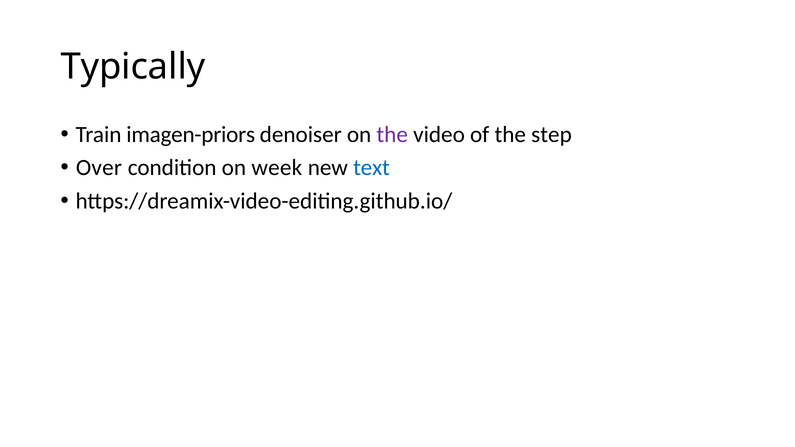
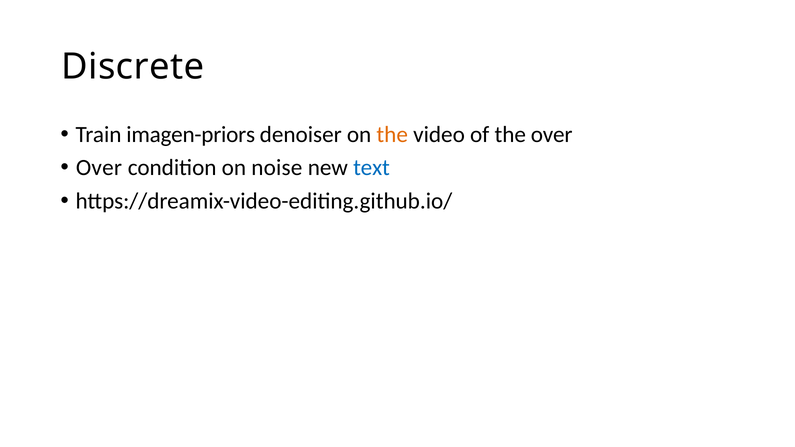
Typically: Typically -> Discrete (133, 67)
the colour: purple -> orange (392, 134)
the step: step -> over (552, 134)
week: week -> noise (277, 168)
